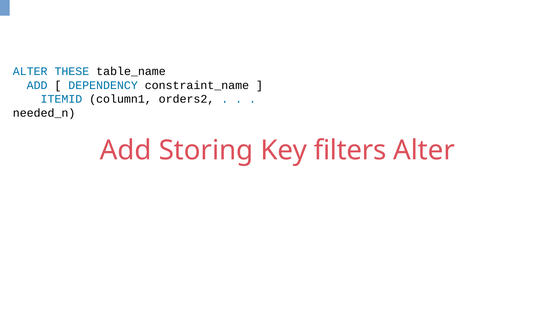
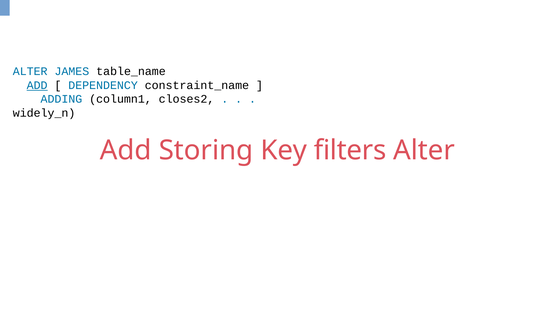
THESE: THESE -> JAMES (72, 71)
ADD underline: none -> present (37, 85)
ITEMID: ITEMID -> ADDING (61, 99)
orders2: orders2 -> closes2 (187, 99)
needed_n: needed_n -> widely_n (44, 113)
